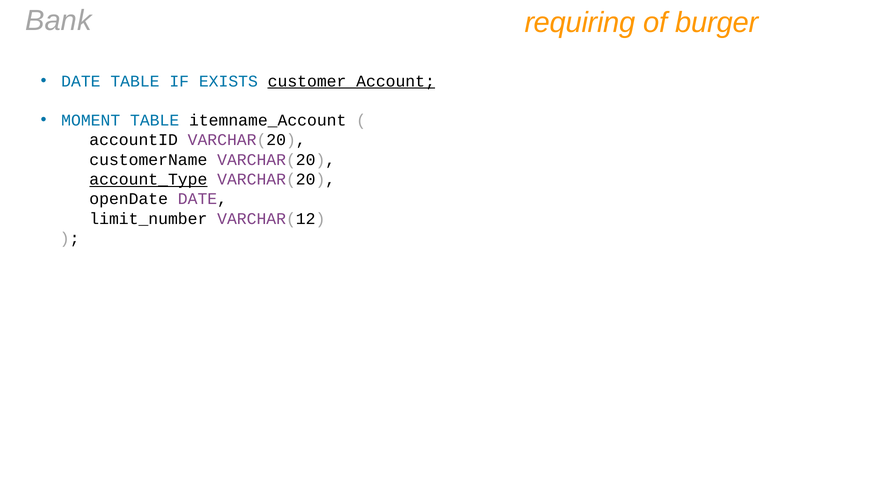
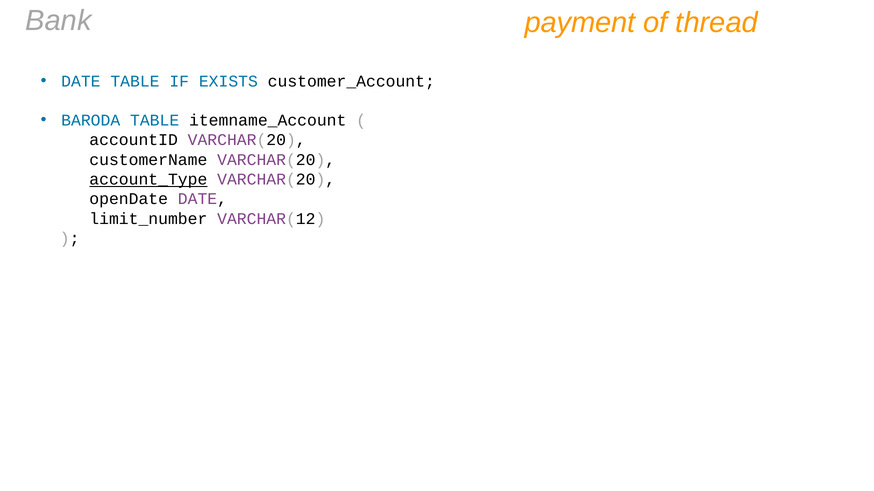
requiring: requiring -> payment (580, 23)
burger: burger -> thread (717, 23)
customer_Account underline: present -> none (351, 81)
MOMENT: MOMENT -> BARODA (91, 121)
